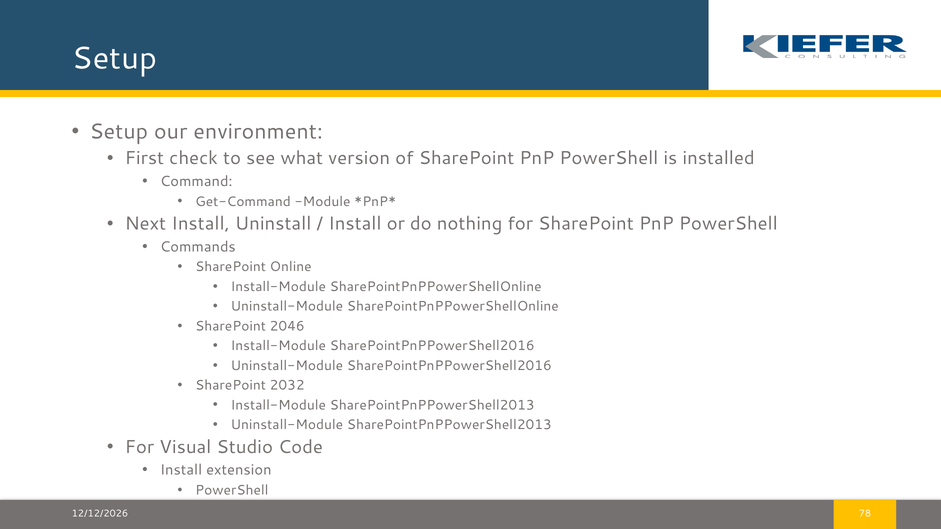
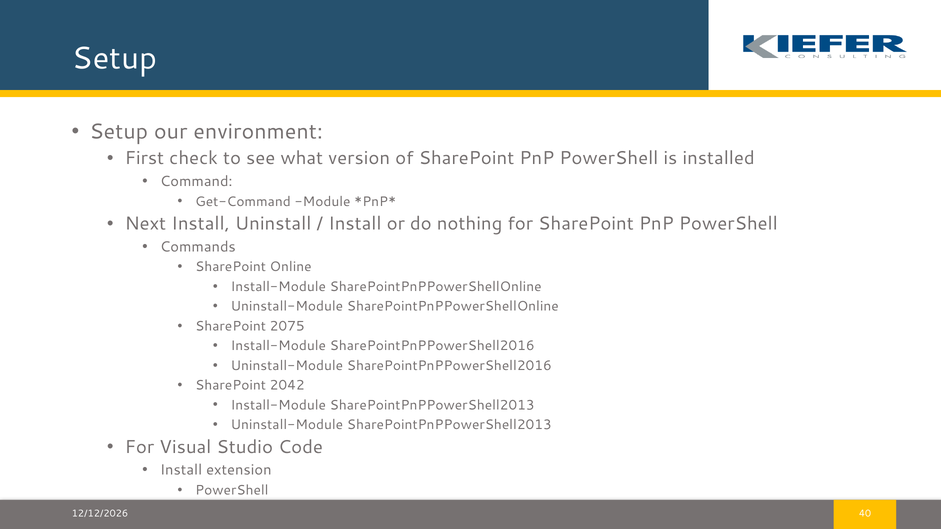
2046: 2046 -> 2075 (287, 326)
2032: 2032 -> 2042 (287, 385)
78: 78 -> 40 (865, 514)
